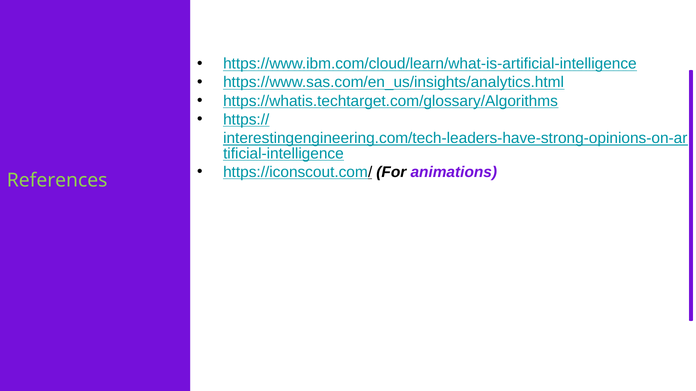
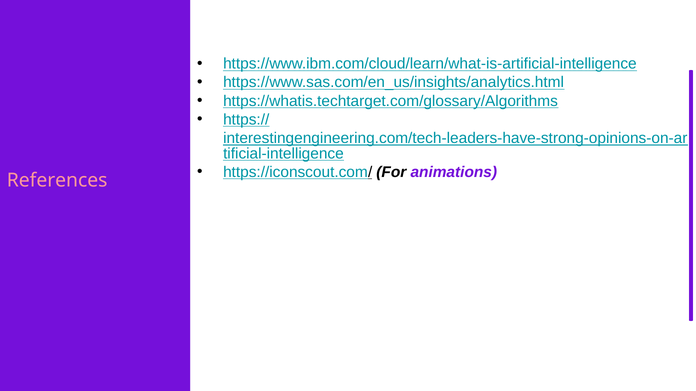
References colour: light green -> pink (57, 180)
